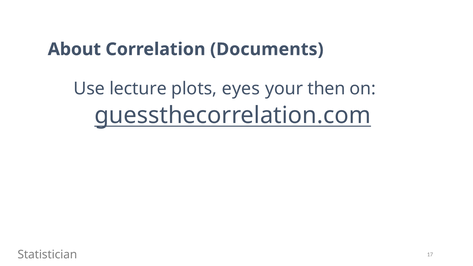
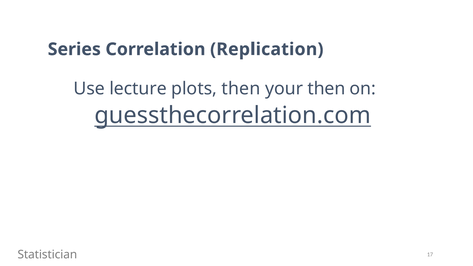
About: About -> Series (74, 49)
Documents: Documents -> Replication (267, 49)
plots eyes: eyes -> then (241, 89)
